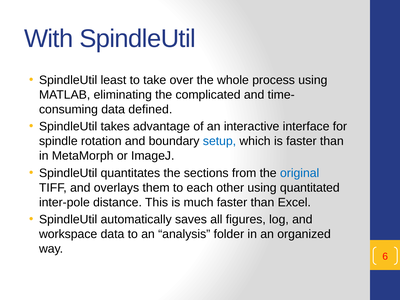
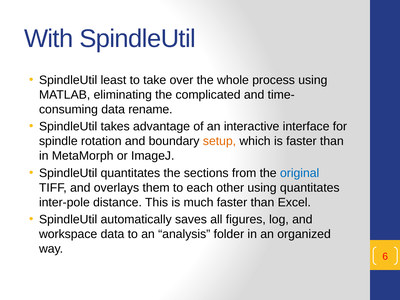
defined: defined -> rename (150, 110)
setup colour: blue -> orange (220, 141)
using quantitated: quantitated -> quantitates (310, 188)
